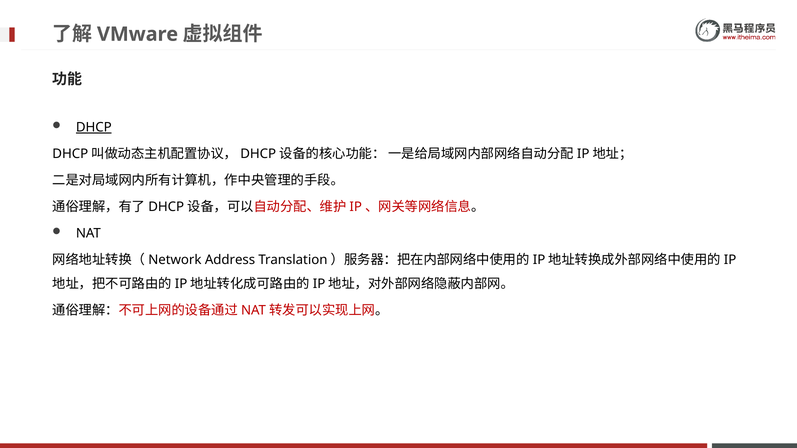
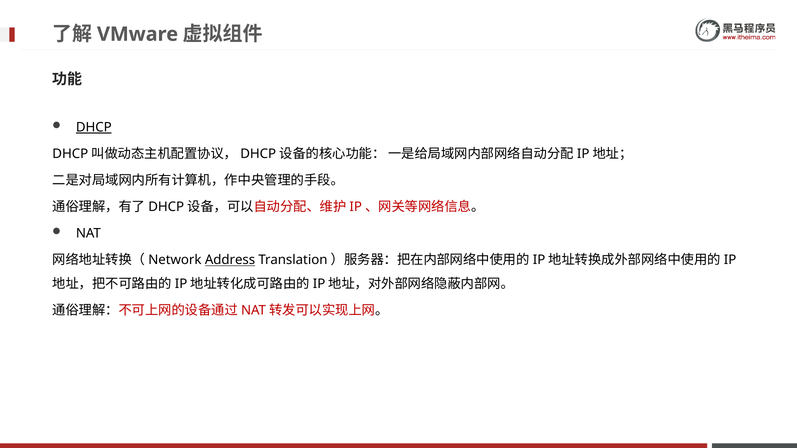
Address underline: none -> present (230, 260)
